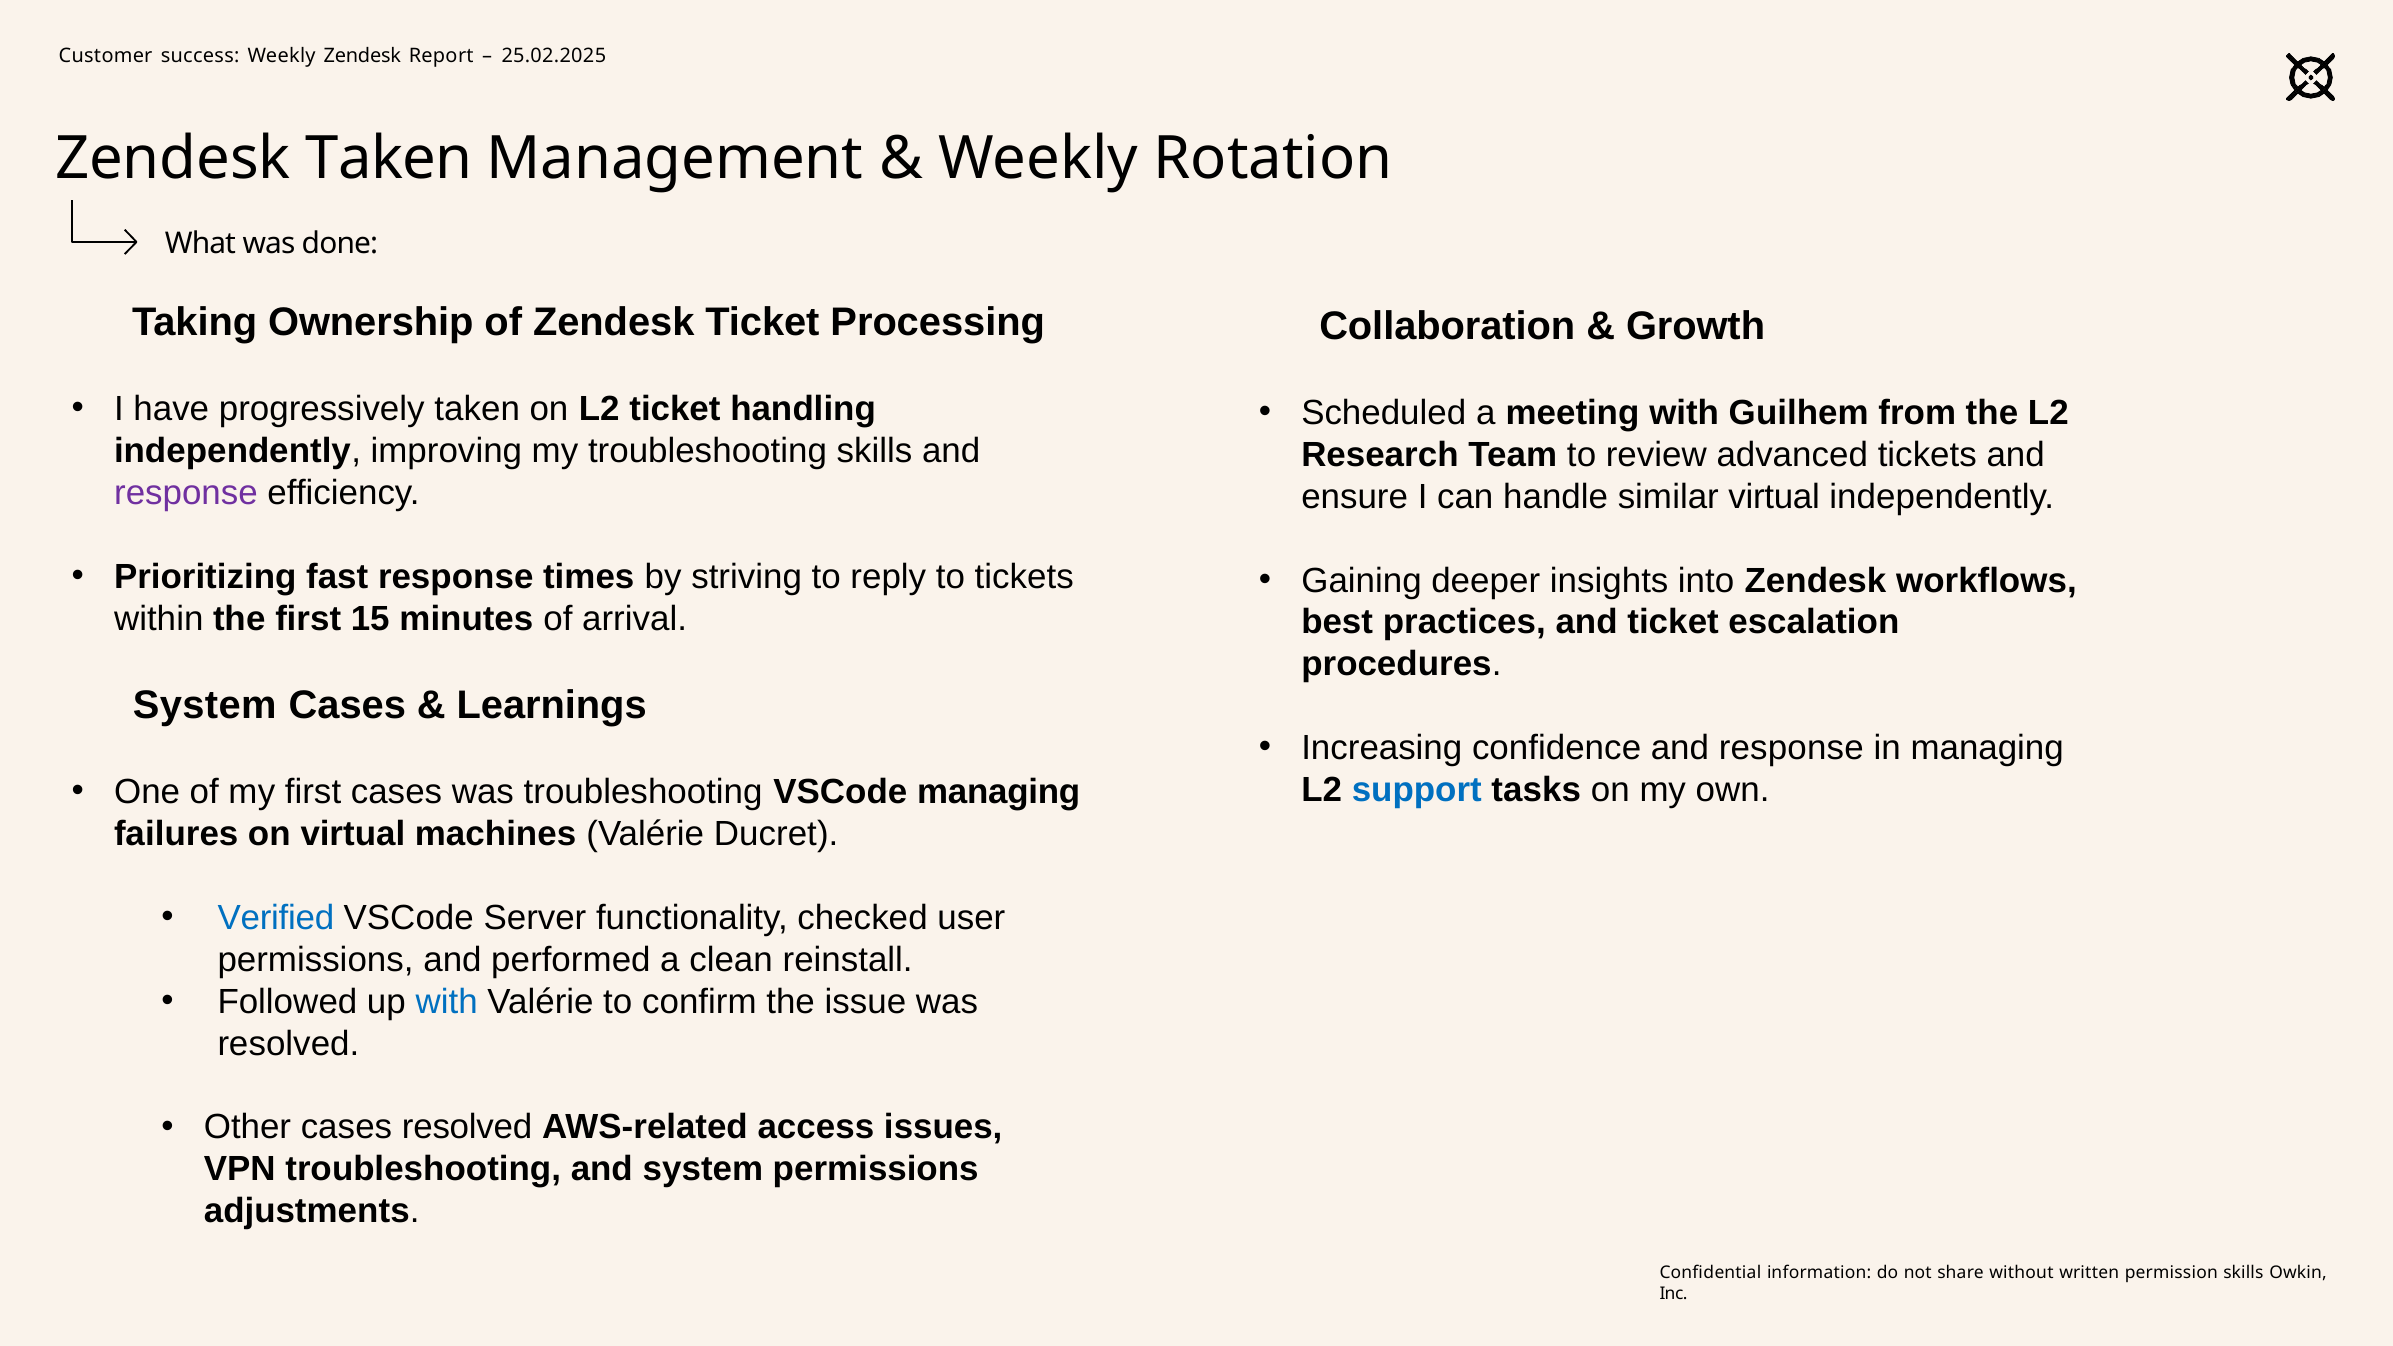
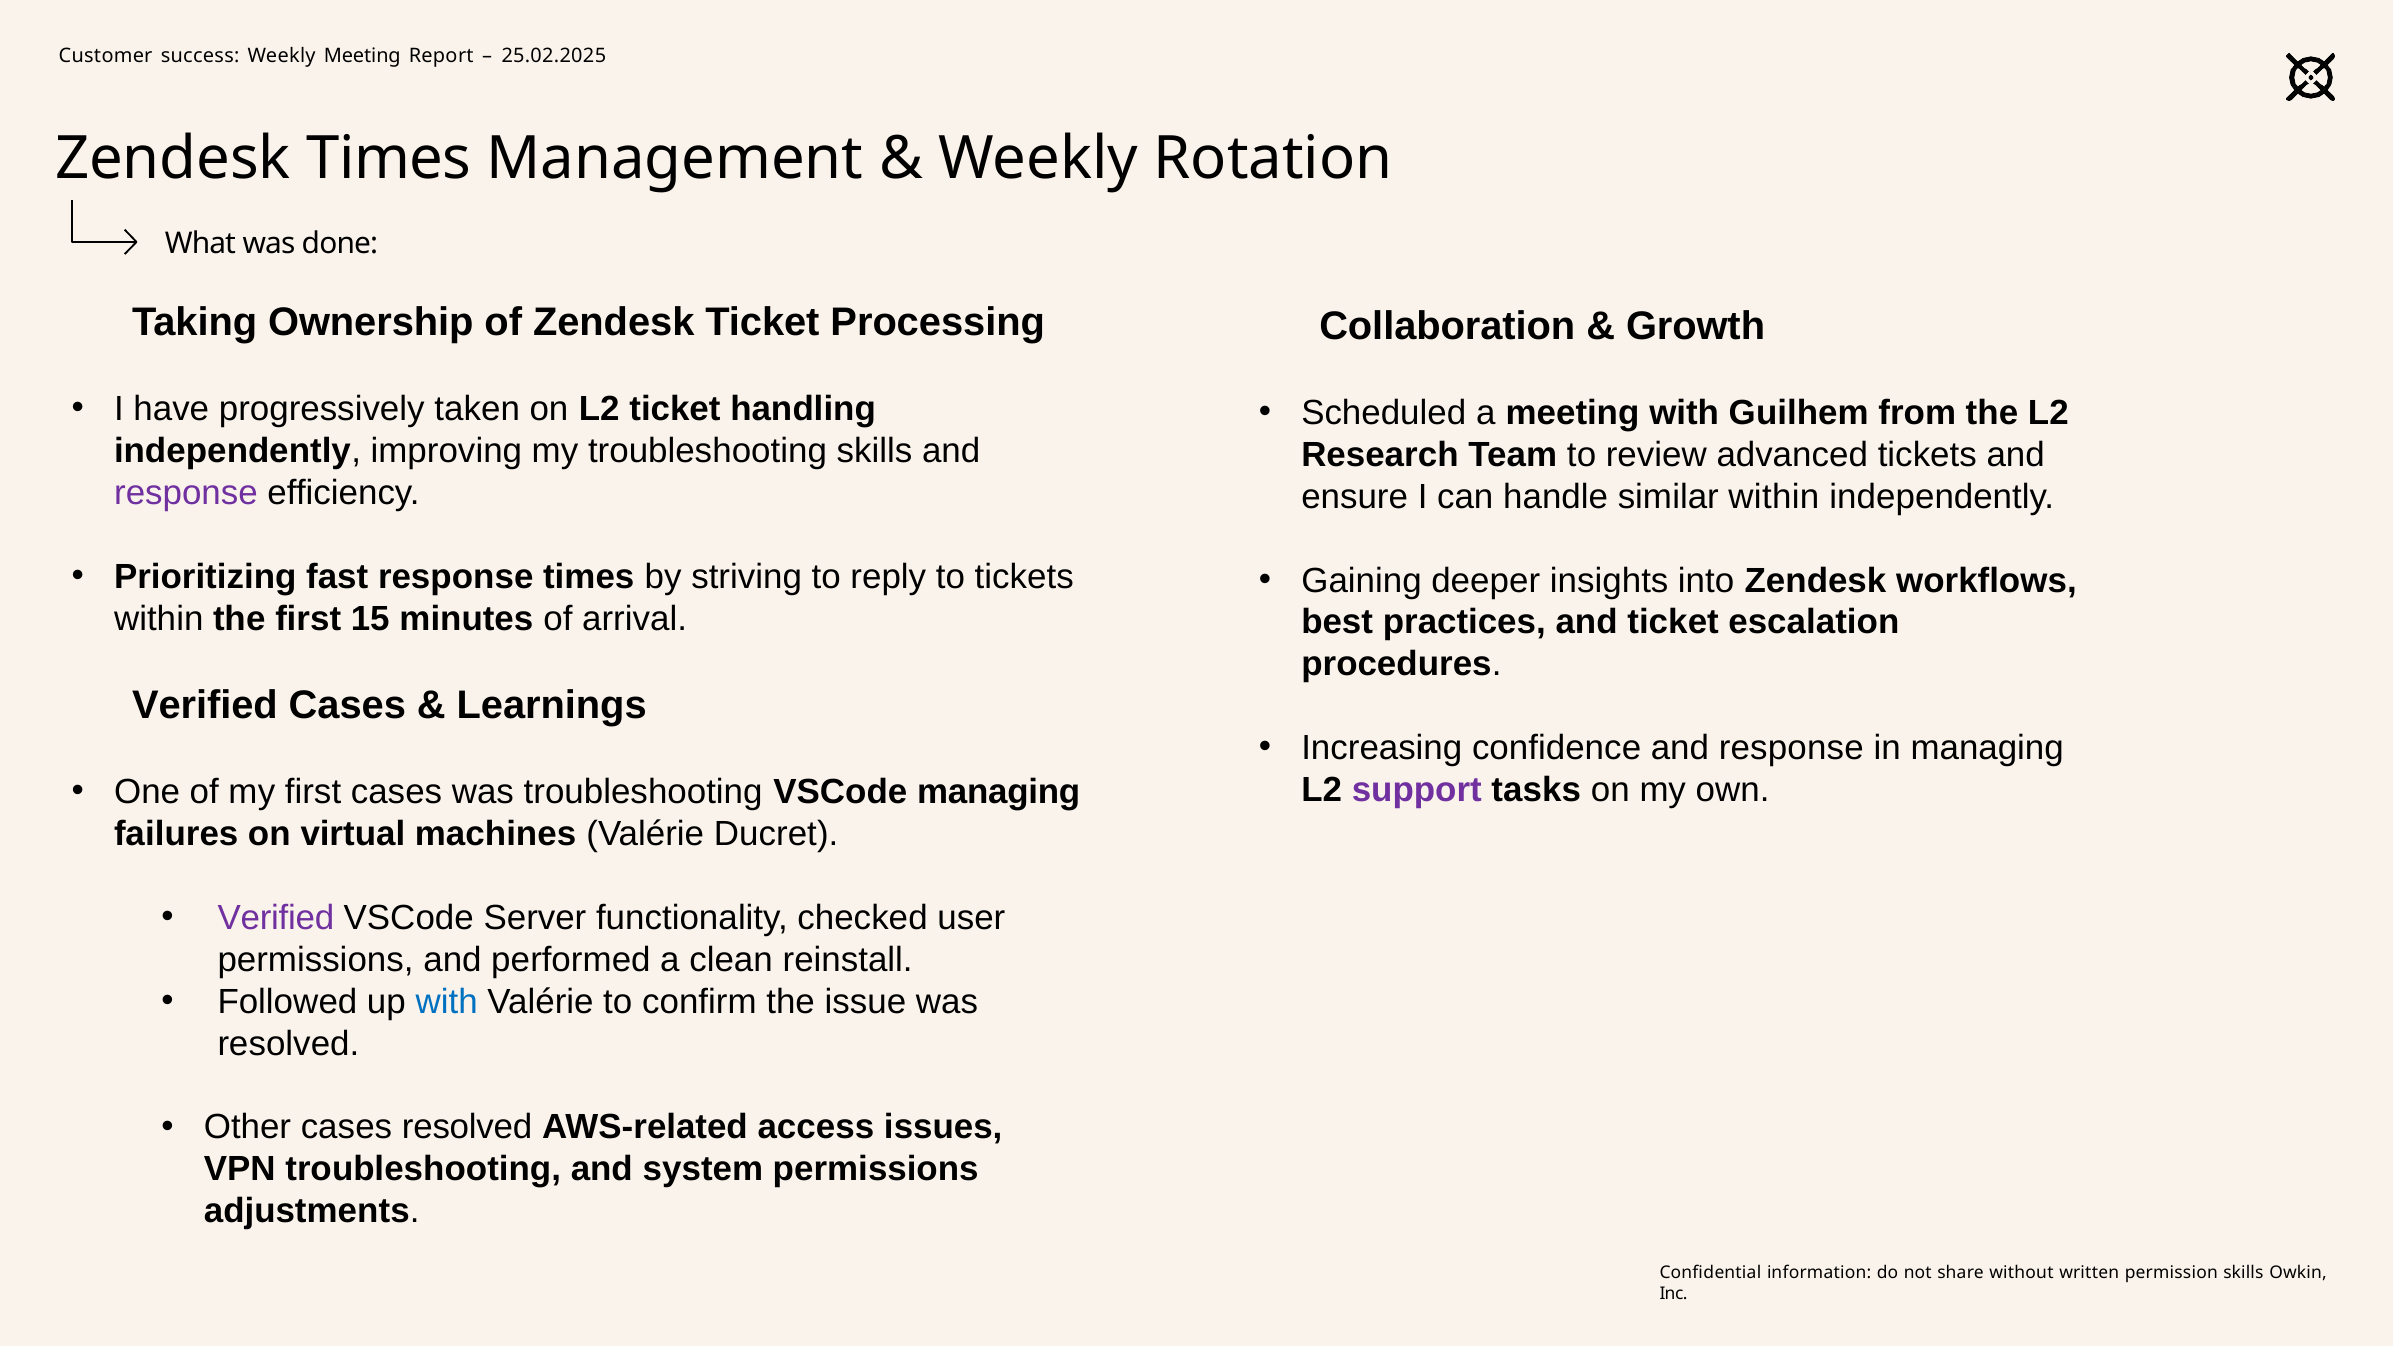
Weekly Zendesk: Zendesk -> Meeting (362, 56)
Zendesk Taken: Taken -> Times (389, 159)
similar virtual: virtual -> within (1774, 497)
System: System -> Verified (205, 706)
support colour: blue -> purple (1417, 790)
Verified colour: blue -> purple (276, 918)
